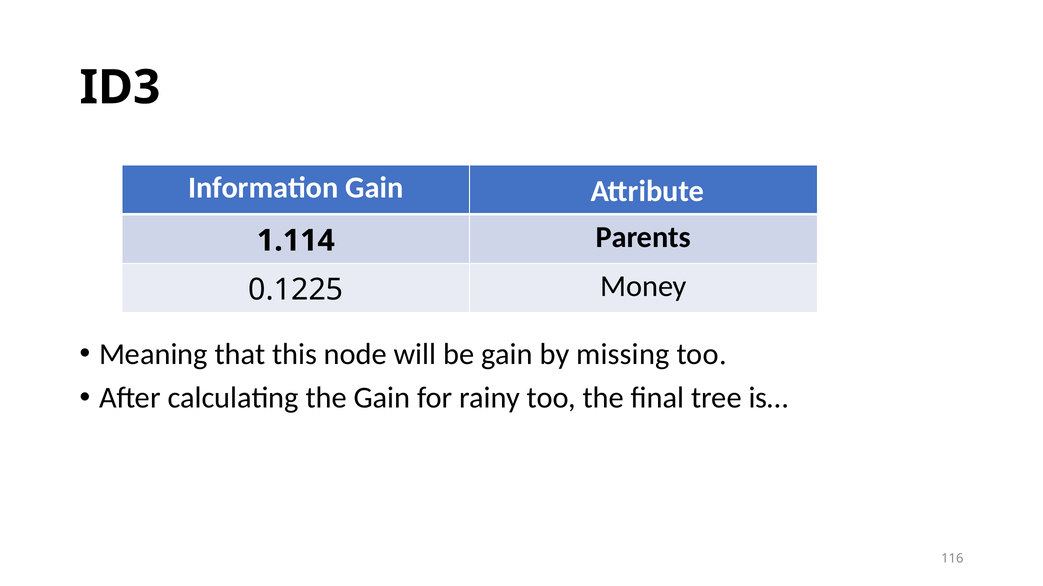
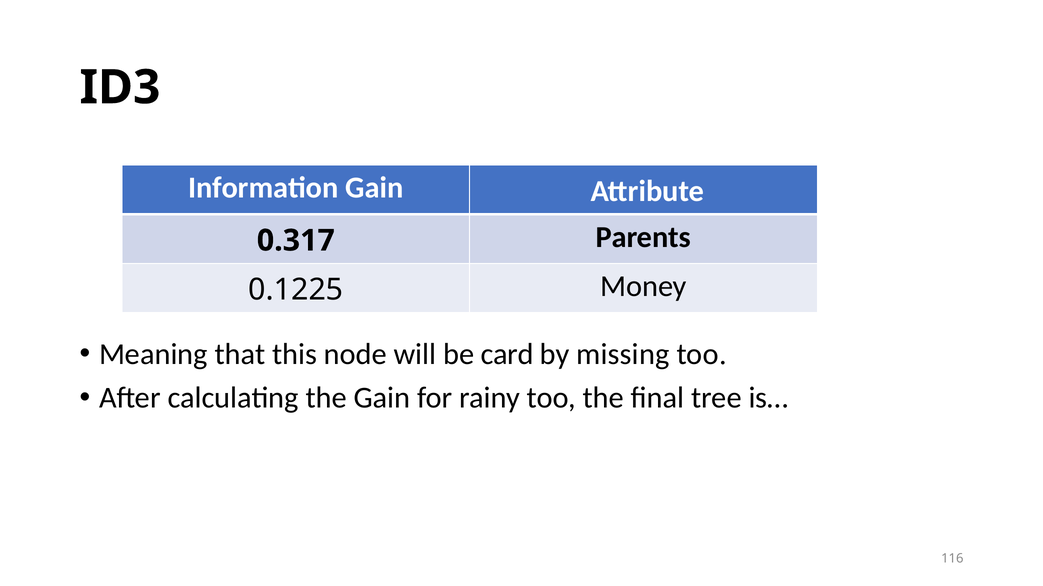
1.114: 1.114 -> 0.317 (296, 241)
be gain: gain -> card (507, 355)
